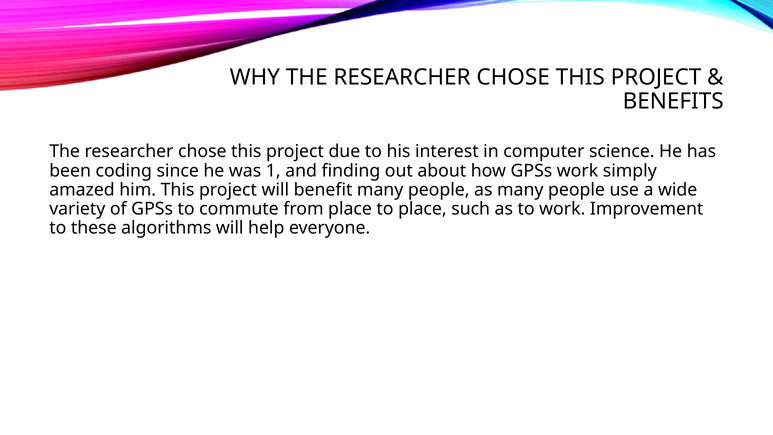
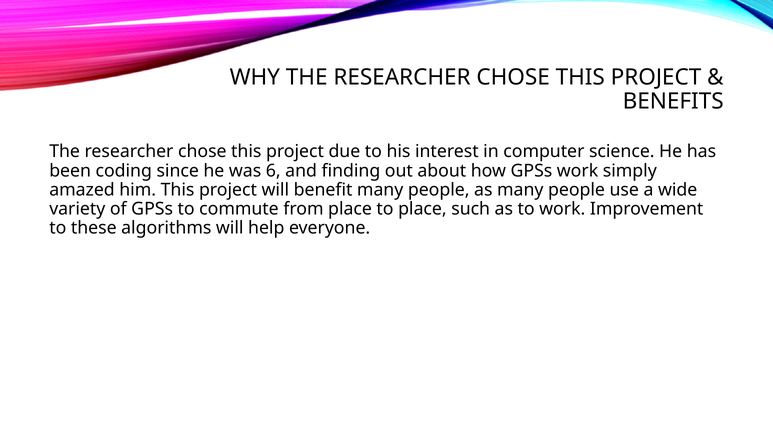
1: 1 -> 6 (273, 171)
